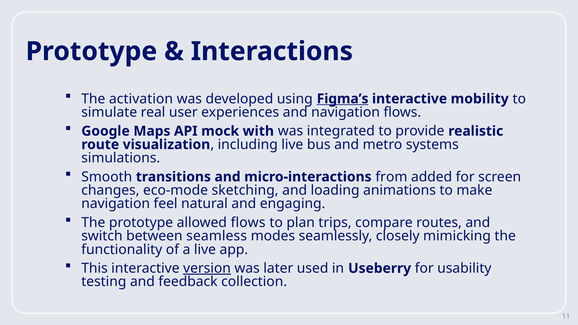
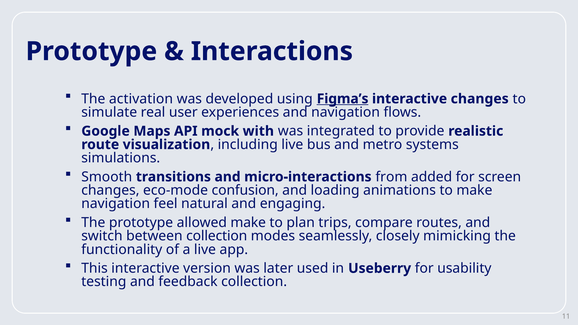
interactive mobility: mobility -> changes (480, 99)
sketching: sketching -> confusion (245, 190)
allowed flows: flows -> make (248, 223)
between seamless: seamless -> collection (217, 236)
version underline: present -> none (207, 268)
